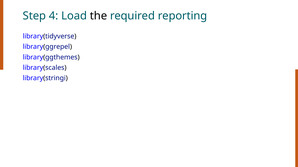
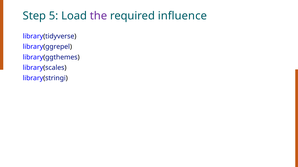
4: 4 -> 5 (54, 16)
the colour: black -> purple (98, 16)
reporting: reporting -> influence (182, 16)
